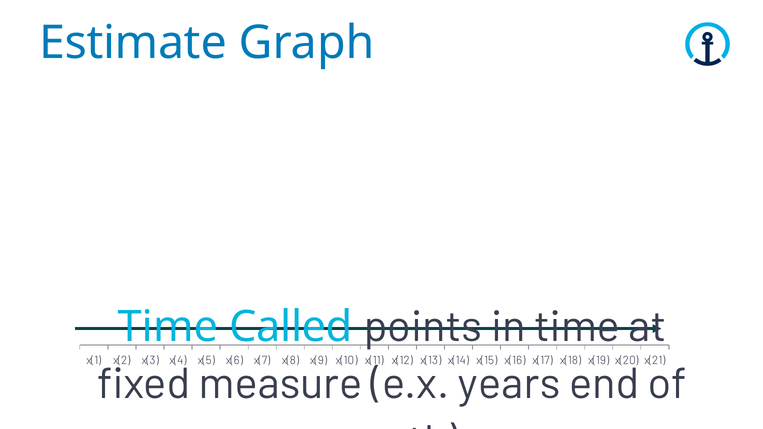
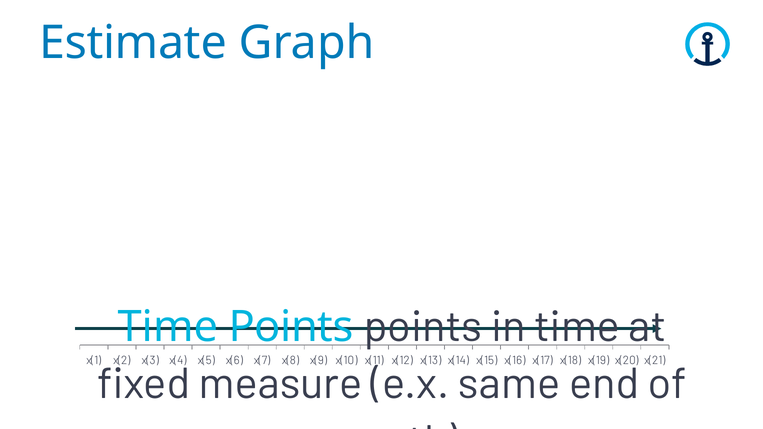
Time Called: Called -> Points (291, 327)
years: years -> same (509, 384)
